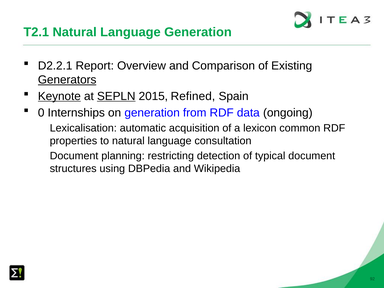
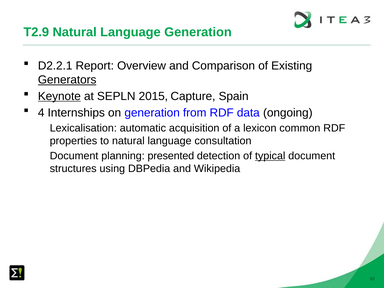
T2.1: T2.1 -> T2.9 (36, 32)
SEPLN underline: present -> none (116, 96)
Refined: Refined -> Capture (193, 96)
0: 0 -> 4 (41, 113)
restricting: restricting -> presented (171, 156)
typical underline: none -> present (270, 156)
